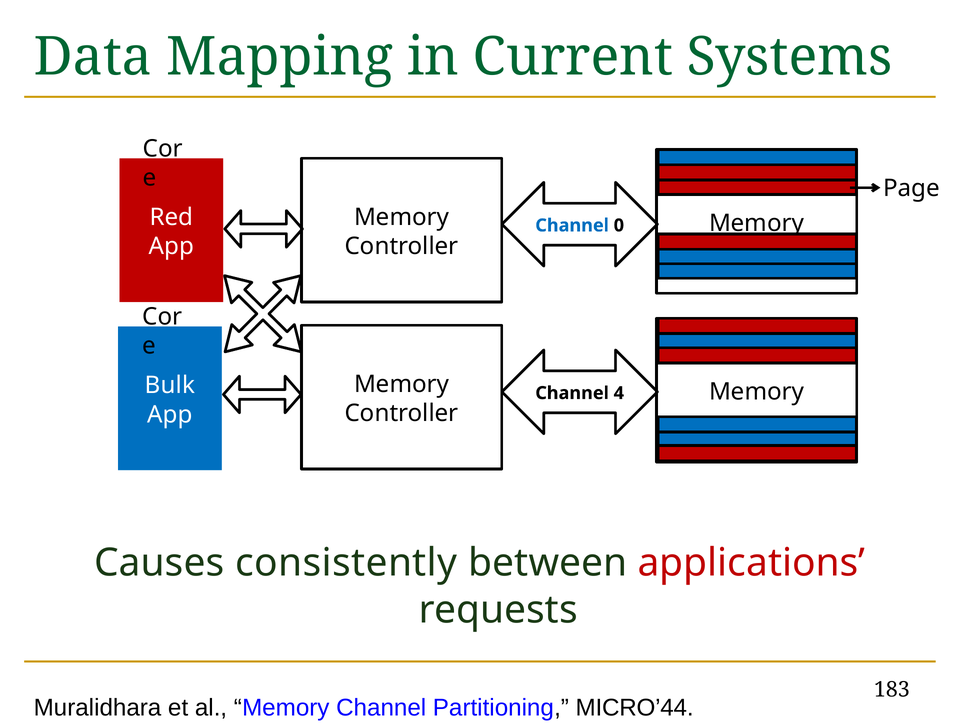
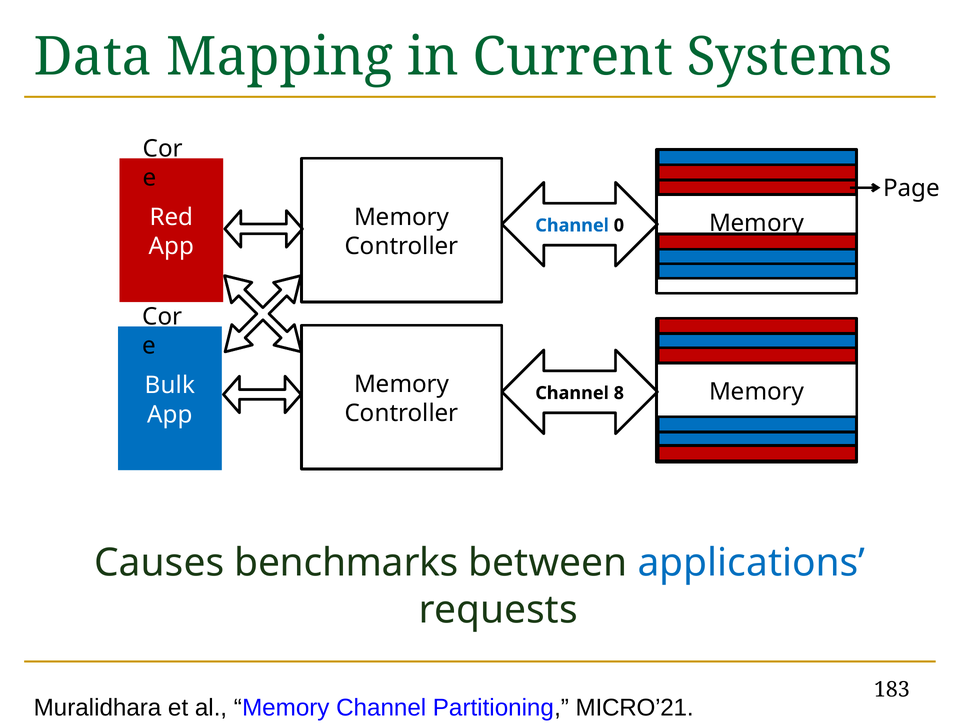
4: 4 -> 8 (619, 393)
consistently: consistently -> benchmarks (346, 563)
applications colour: red -> blue (751, 563)
MICRO’44: MICRO’44 -> MICRO’21 (635, 708)
